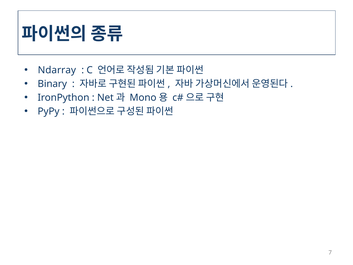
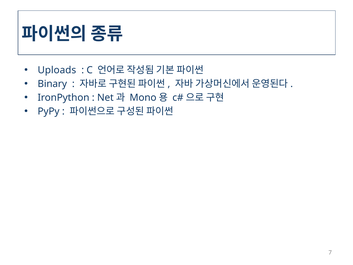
Ndarray: Ndarray -> Uploads (57, 70)
